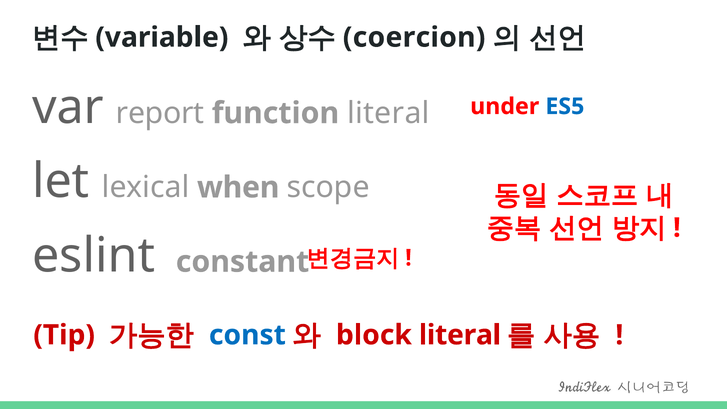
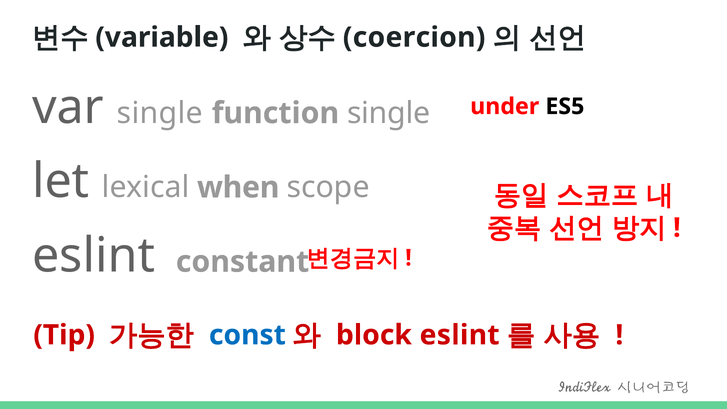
var report: report -> single (160, 113)
function literal: literal -> single (389, 113)
ES5 colour: blue -> black (565, 106)
block literal: literal -> eslint (460, 335)
